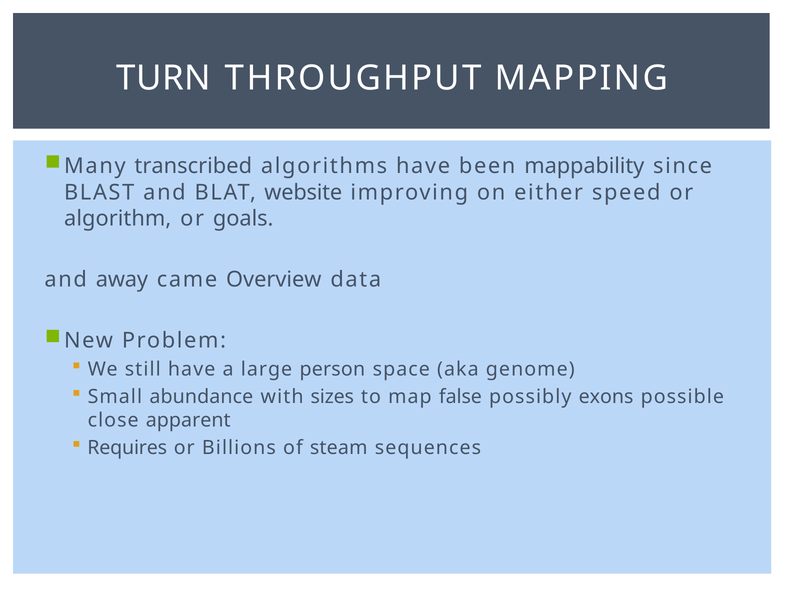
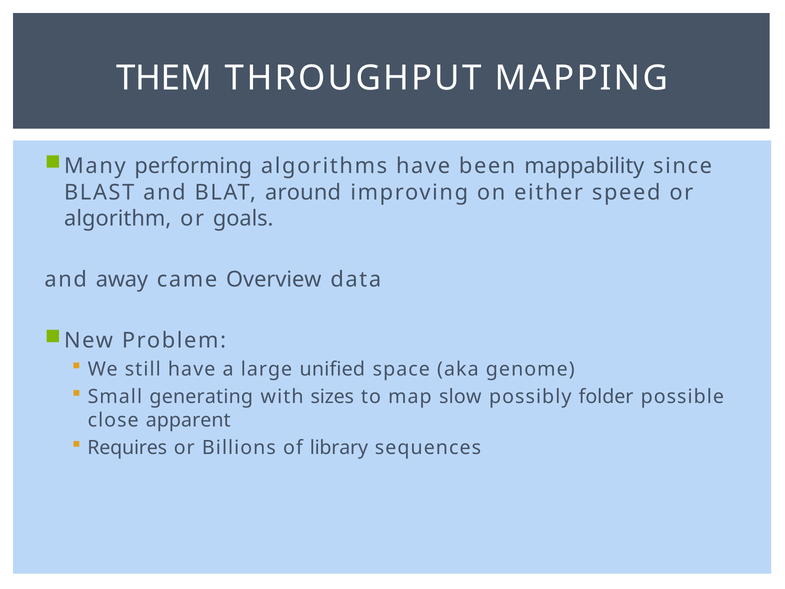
TURN: TURN -> THEM (164, 78)
transcribed: transcribed -> performing (193, 166)
website: website -> around (303, 192)
person: person -> unified (332, 369)
abundance: abundance -> generating (201, 397)
false: false -> slow (460, 397)
exons: exons -> folder (606, 397)
steam: steam -> library (339, 448)
